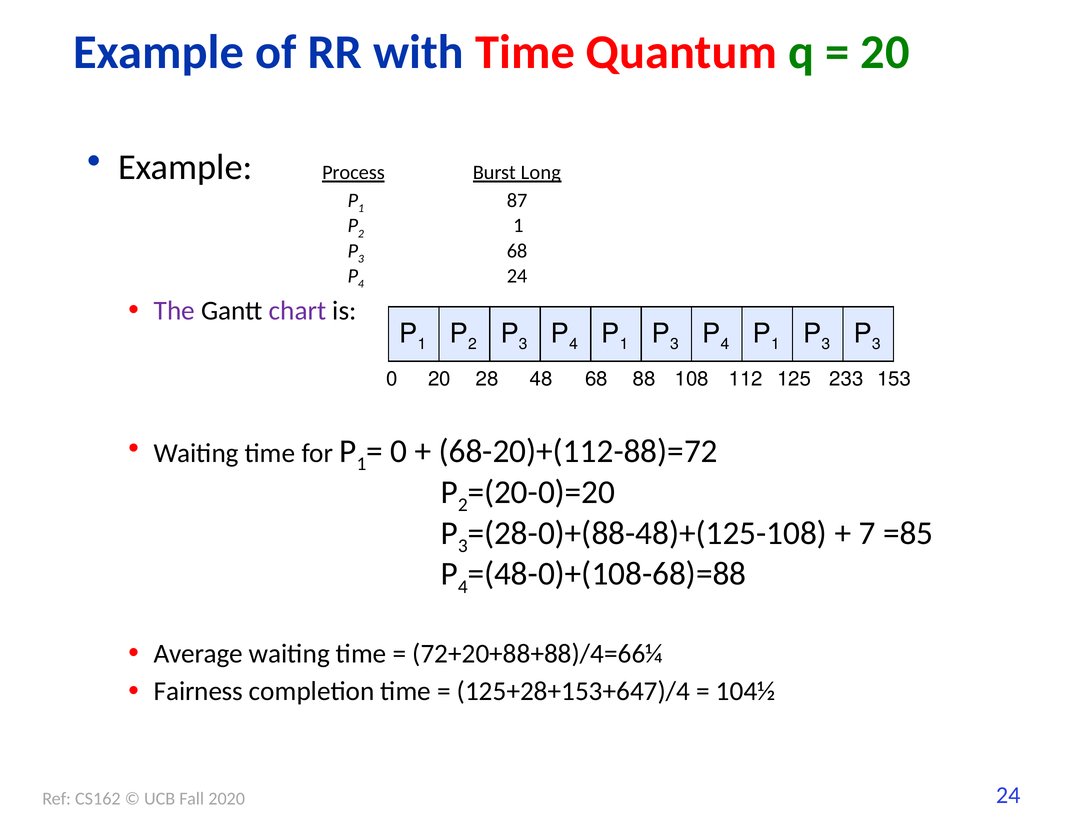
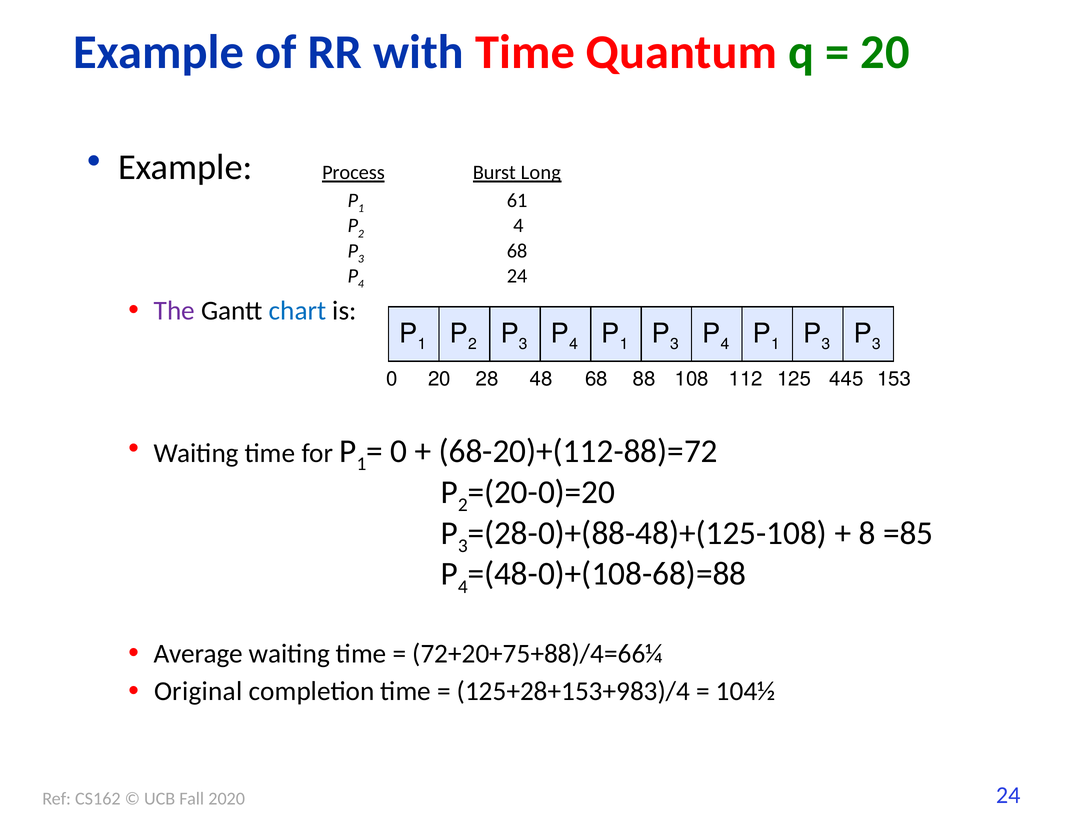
87: 87 -> 61 (517, 201)
1: 1 -> 4 (518, 226)
chart colour: purple -> blue (298, 311)
233: 233 -> 445 (846, 379)
7: 7 -> 8 (867, 533)
72+20+88+88)/4=66¼: 72+20+88+88)/4=66¼ -> 72+20+75+88)/4=66¼ (538, 654)
Fairness: Fairness -> Original (198, 691)
125+28+153+647)/4: 125+28+153+647)/4 -> 125+28+153+983)/4 (574, 691)
